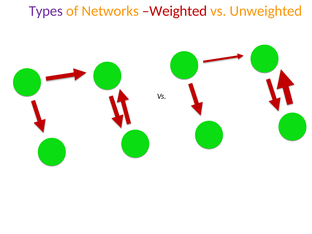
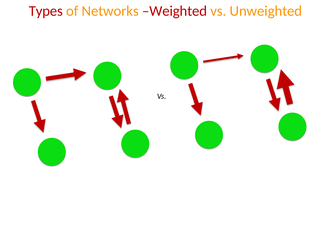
Types colour: purple -> red (46, 11)
